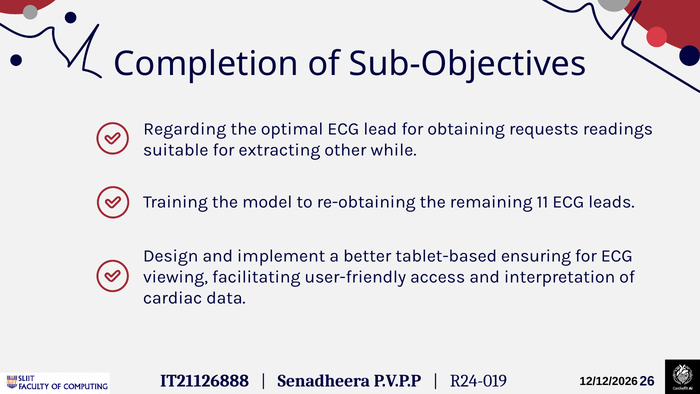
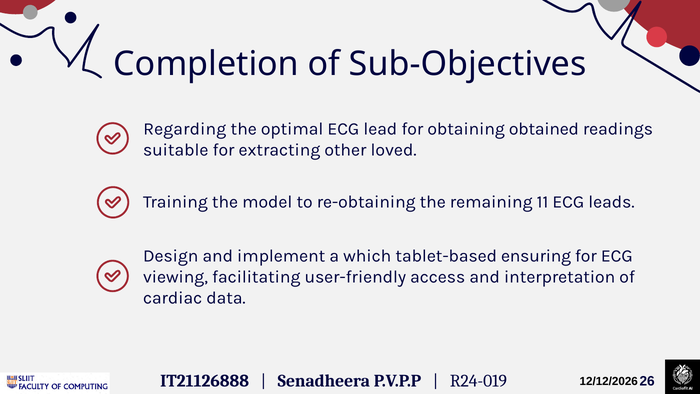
requests: requests -> obtained (544, 129)
while: while -> loved (394, 150)
better: better -> which (367, 256)
